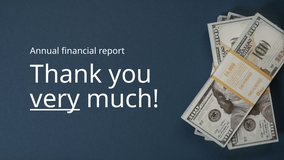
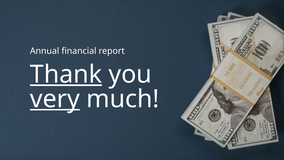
Thank underline: none -> present (66, 74)
